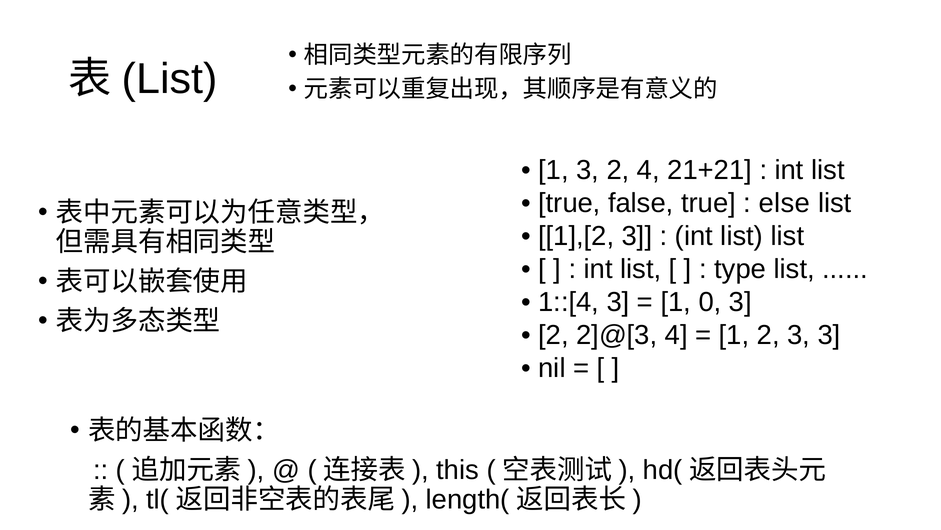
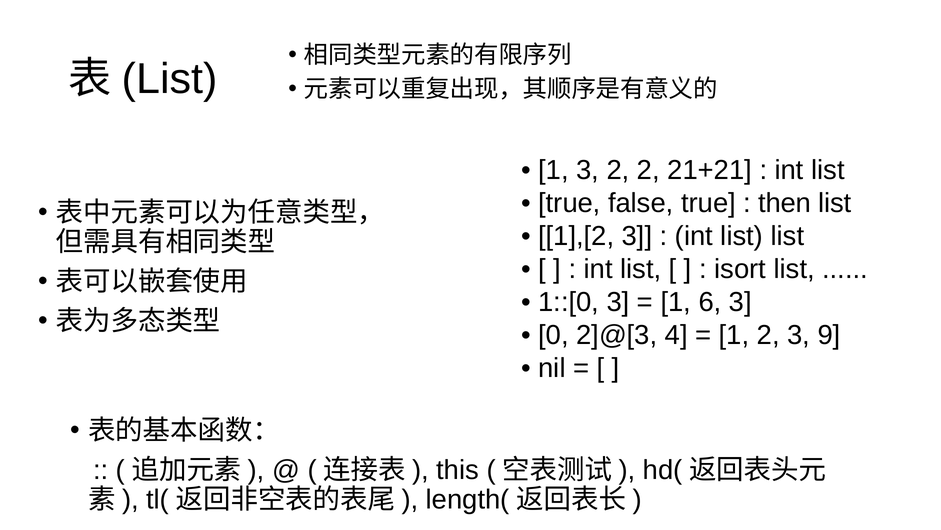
2 4: 4 -> 2 (648, 170)
else: else -> then (785, 203)
type: type -> isort (740, 269)
1::[4: 1::[4 -> 1::[0 (569, 302)
0: 0 -> 6 (710, 302)
2: 2 -> 0 (553, 335)
3 3: 3 -> 9 (829, 335)
